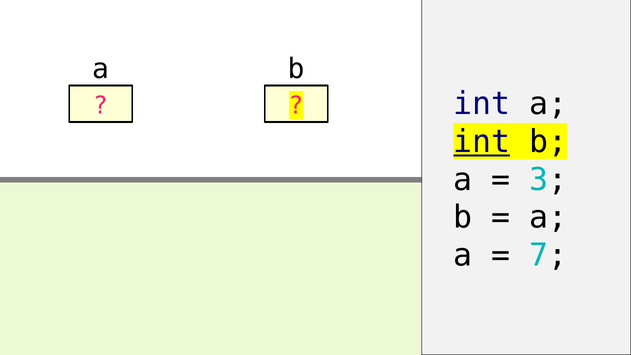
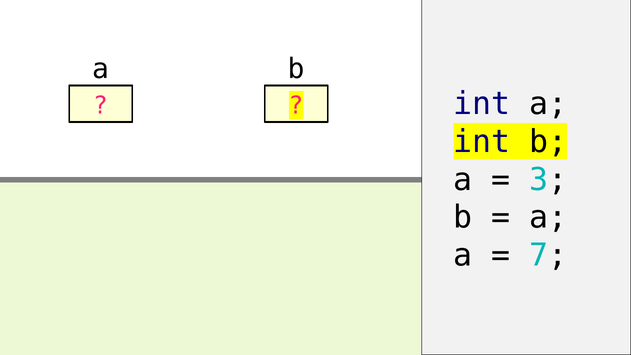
int underline: present -> none (482, 142)
